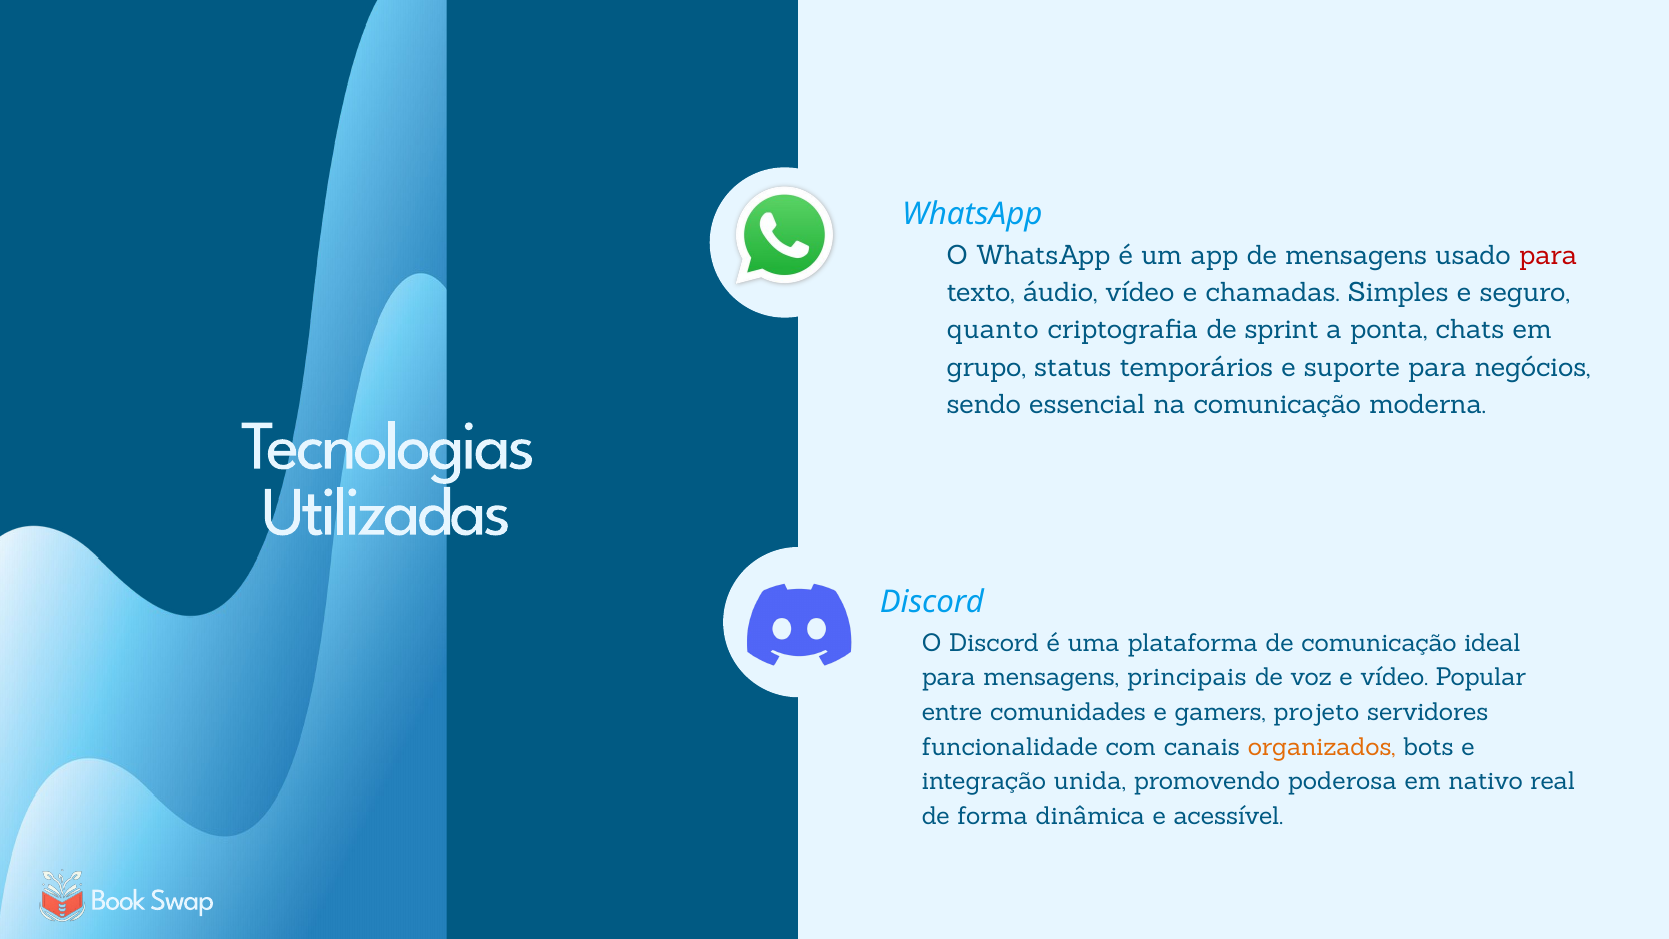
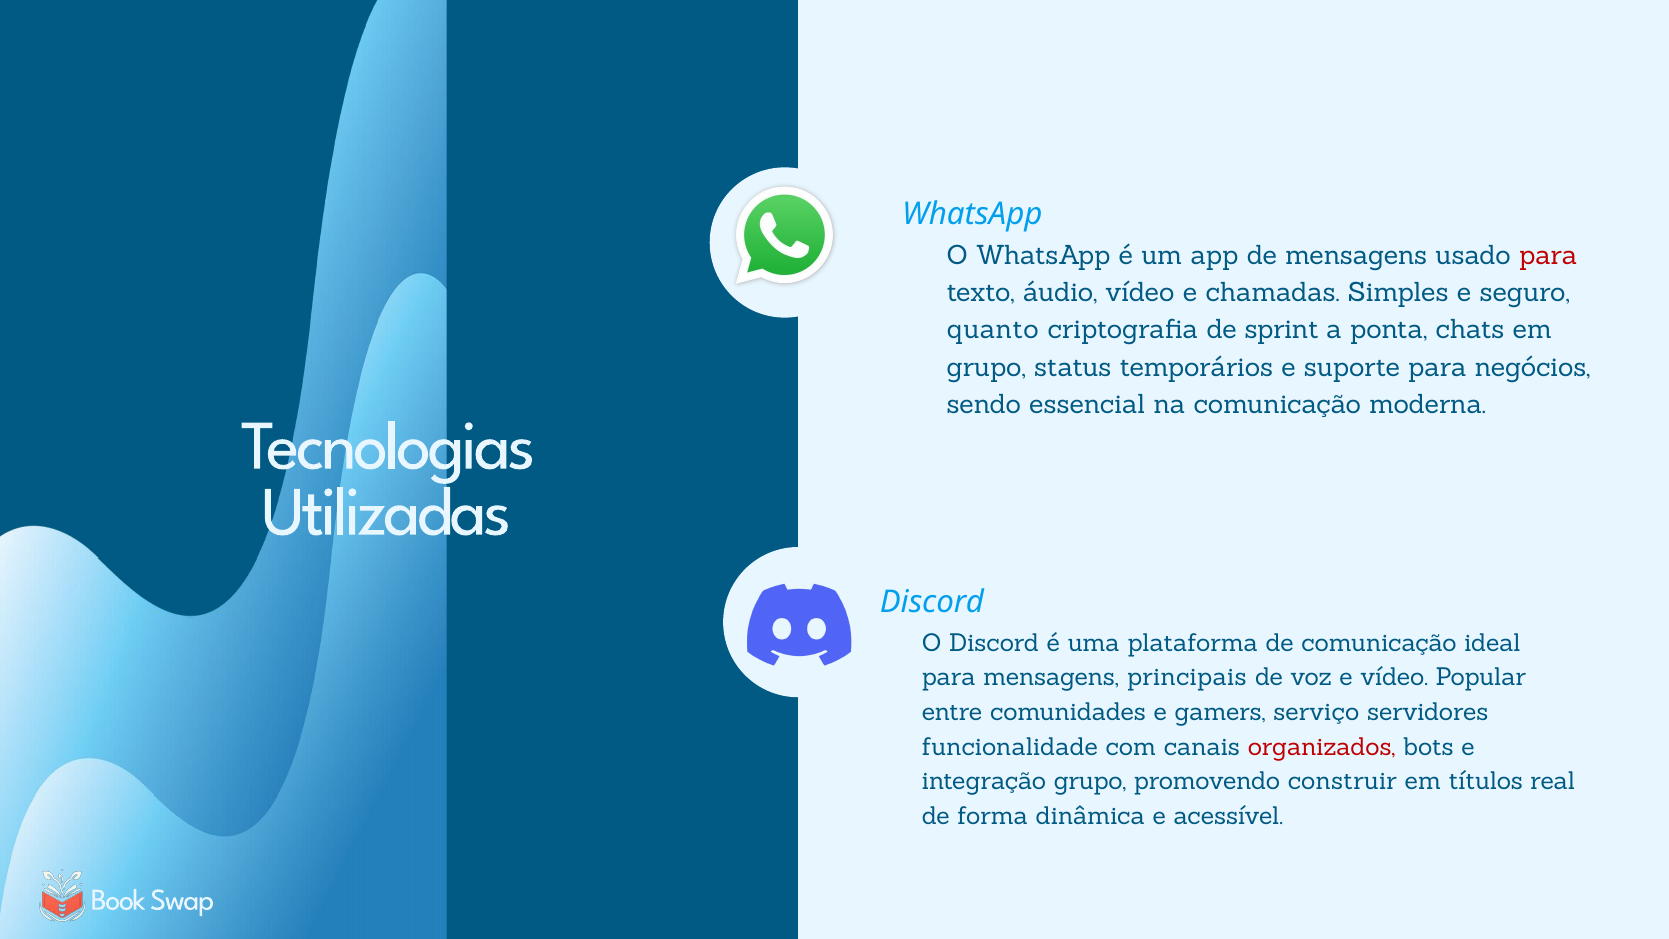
projeto: projeto -> serviço (1316, 712)
organizados colour: orange -> red (1322, 747)
integração unida: unida -> grupo (1090, 781)
poderosa: poderosa -> construir (1342, 781)
nativo: nativo -> títulos (1486, 781)
